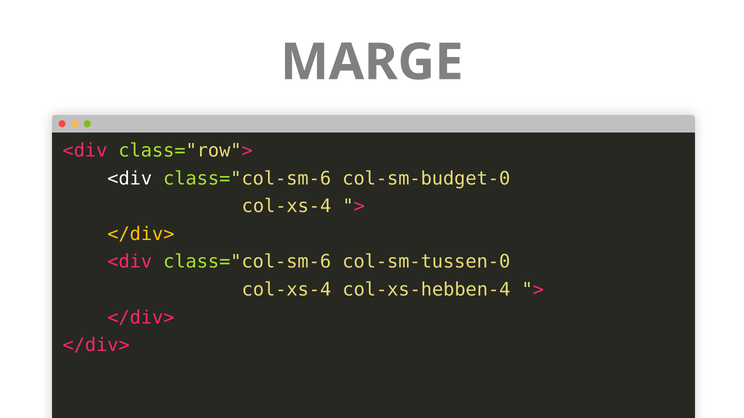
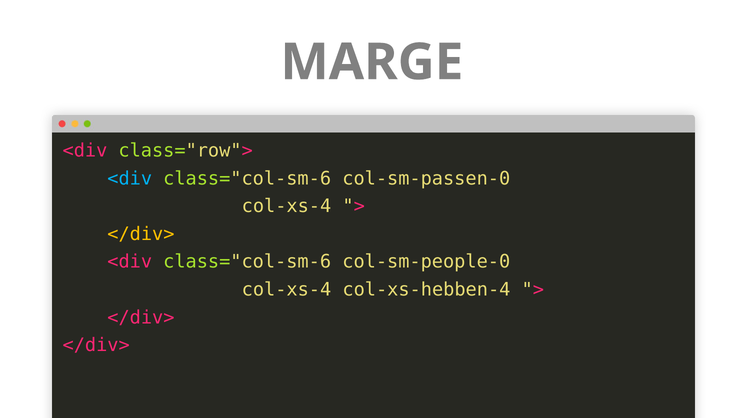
<div colour: white -> light blue (130, 179)
col-sm-budget-0: col-sm-budget-0 -> col-sm-passen-0 (426, 179)
col-sm-tussen-0: col-sm-tussen-0 -> col-sm-people-0 (426, 262)
